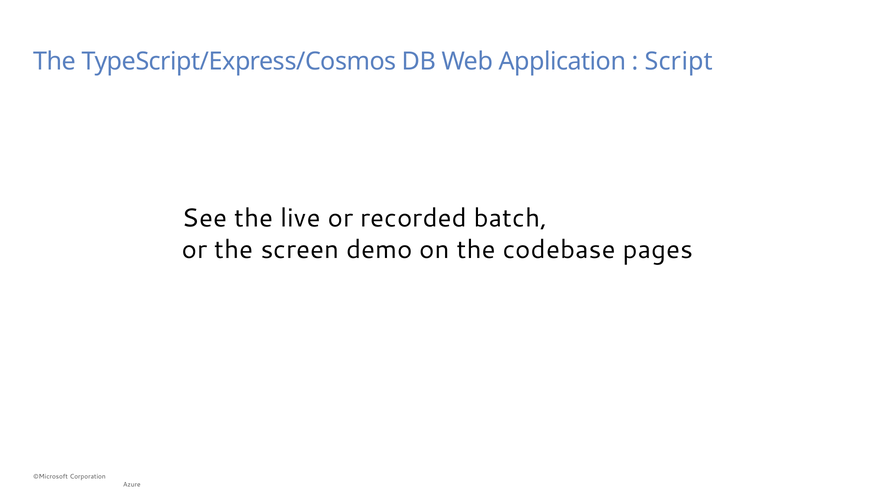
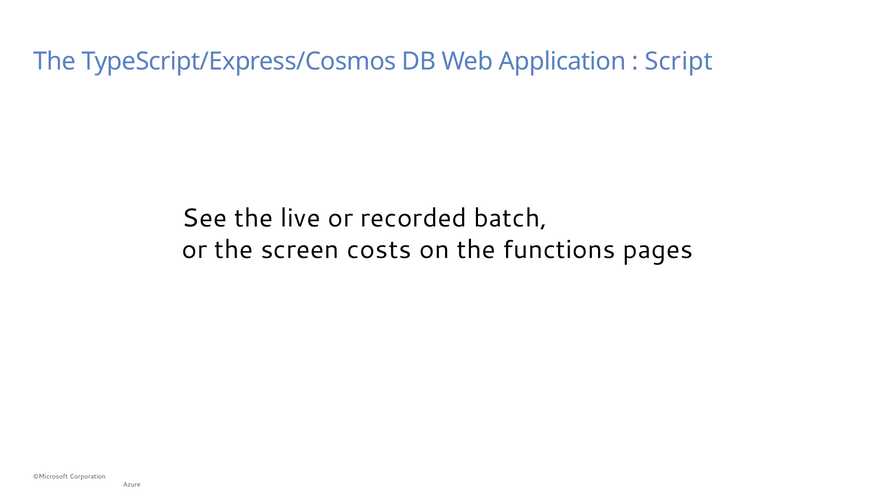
demo: demo -> costs (379, 249)
codebase: codebase -> functions (559, 249)
